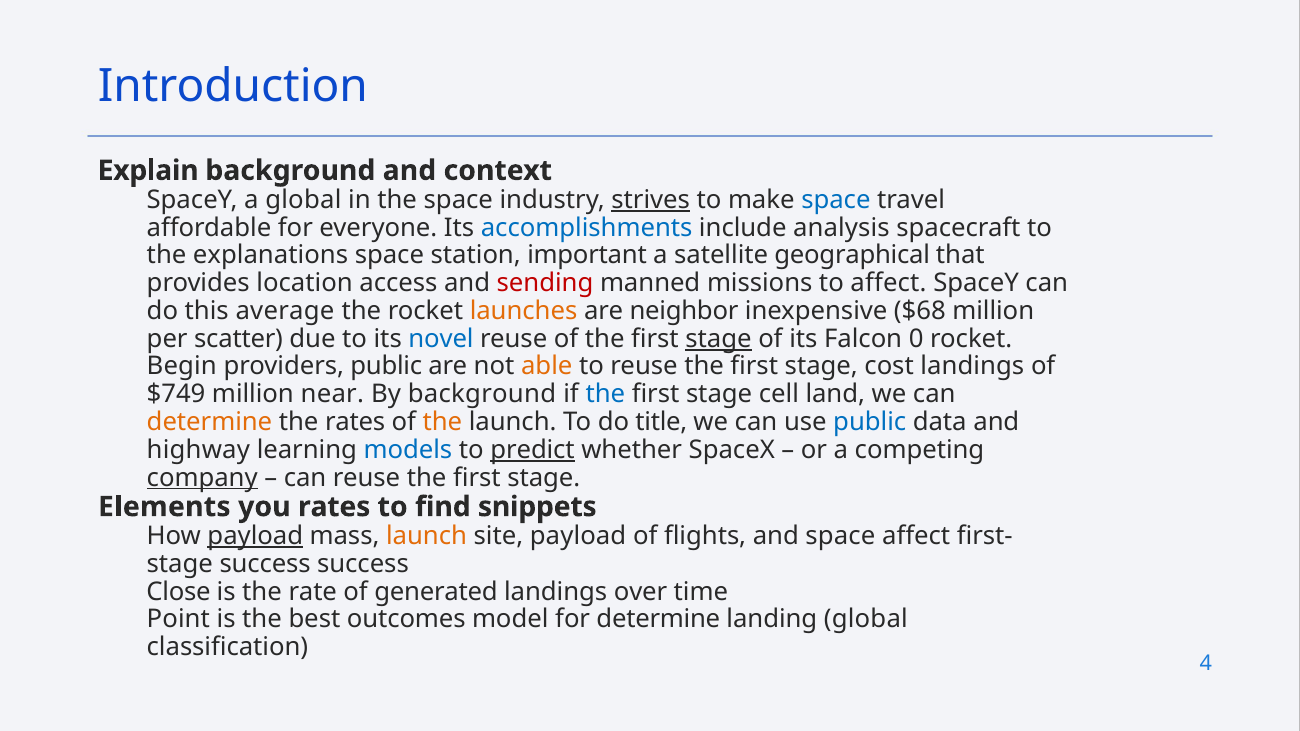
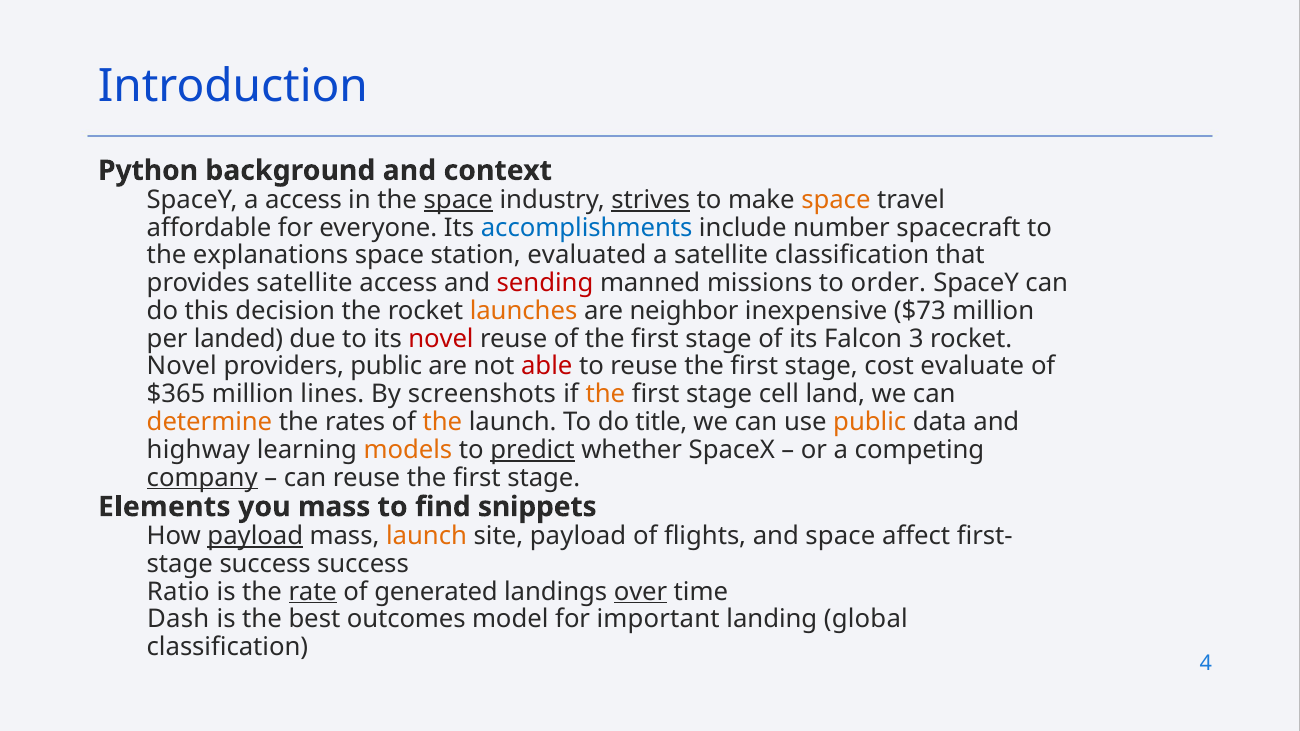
Explain: Explain -> Python (148, 171)
a global: global -> access (304, 200)
space underline: none -> present (458, 200)
space colour: blue -> orange (836, 200)
analysis: analysis -> number (841, 228)
important: important -> evaluated (587, 255)
satellite geographical: geographical -> classification (852, 255)
provides location: location -> satellite (304, 283)
to affect: affect -> order (888, 283)
average: average -> decision (285, 311)
$68: $68 -> $73 (920, 311)
scatter: scatter -> landed (239, 339)
novel colour: blue -> red (441, 339)
stage underline: present -> none (719, 339)
0: 0 -> 3 (916, 339)
Begin: Begin -> Novel (182, 367)
able colour: orange -> red (547, 367)
cost landings: landings -> evaluate (972, 367)
$749: $749 -> $365 (176, 394)
near: near -> lines (332, 394)
By background: background -> screenshots (482, 394)
the colour: blue -> orange (605, 394)
public colour: blue -> orange (870, 422)
models colour: blue -> orange (408, 450)
you rates: rates -> mass (334, 507)
Close: Close -> Ratio (178, 592)
rate underline: none -> present (313, 592)
over underline: none -> present (641, 592)
Point: Point -> Dash (178, 620)
for determine: determine -> important (658, 620)
